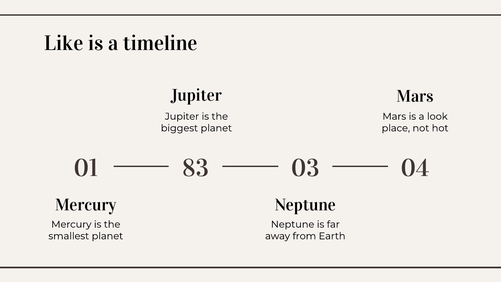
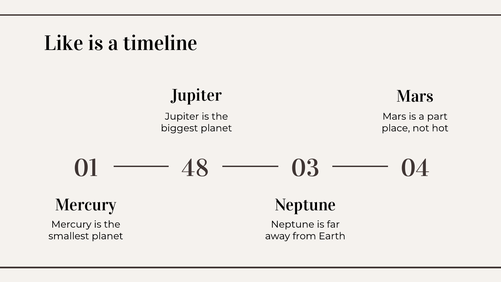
look: look -> part (437, 116)
83: 83 -> 48 (195, 168)
